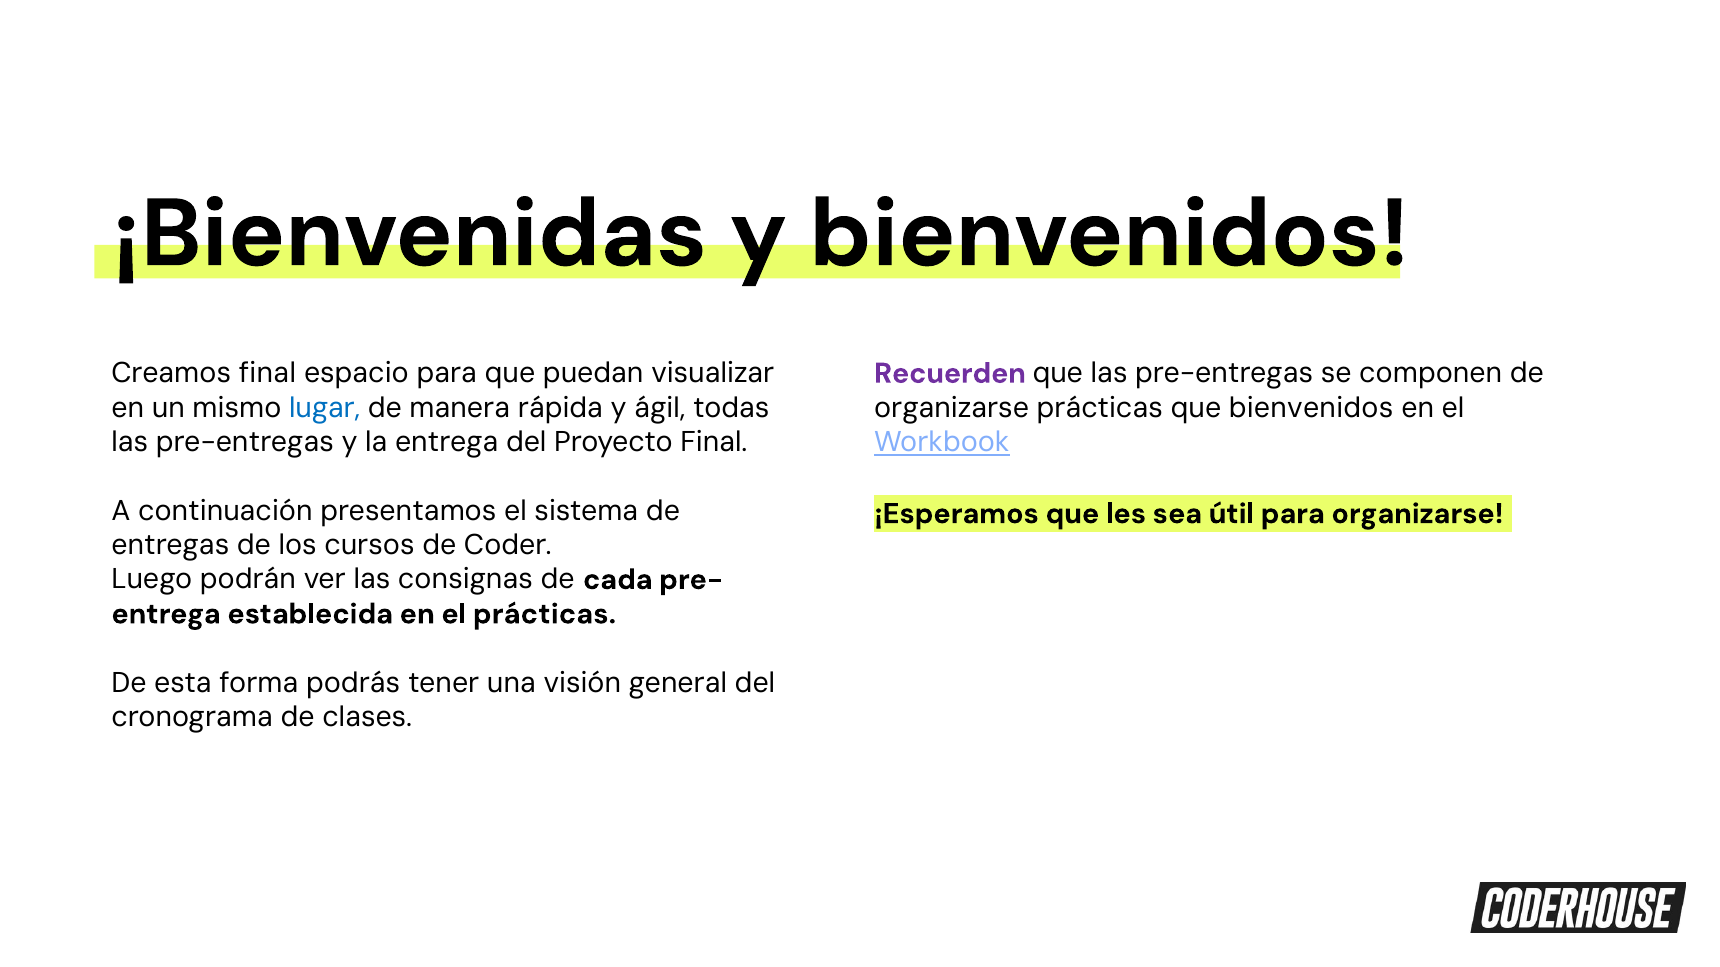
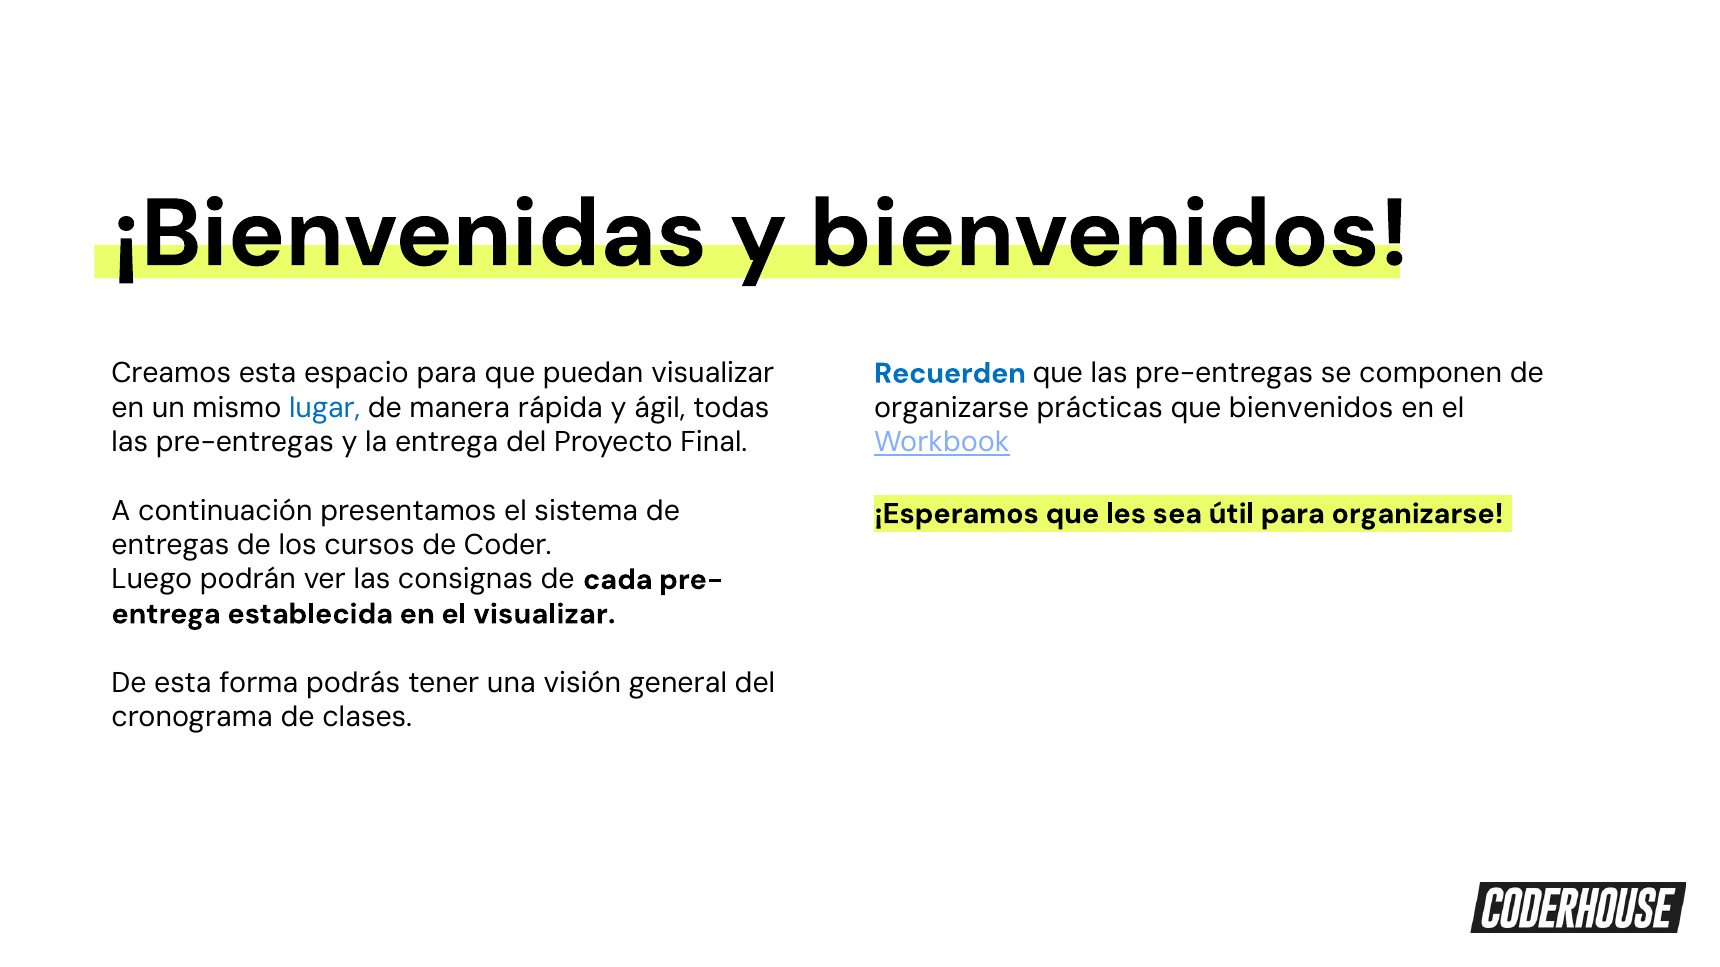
Recuerden colour: purple -> blue (950, 373)
Creamos final: final -> esta (268, 373)
el prácticas: prácticas -> visualizar (544, 614)
